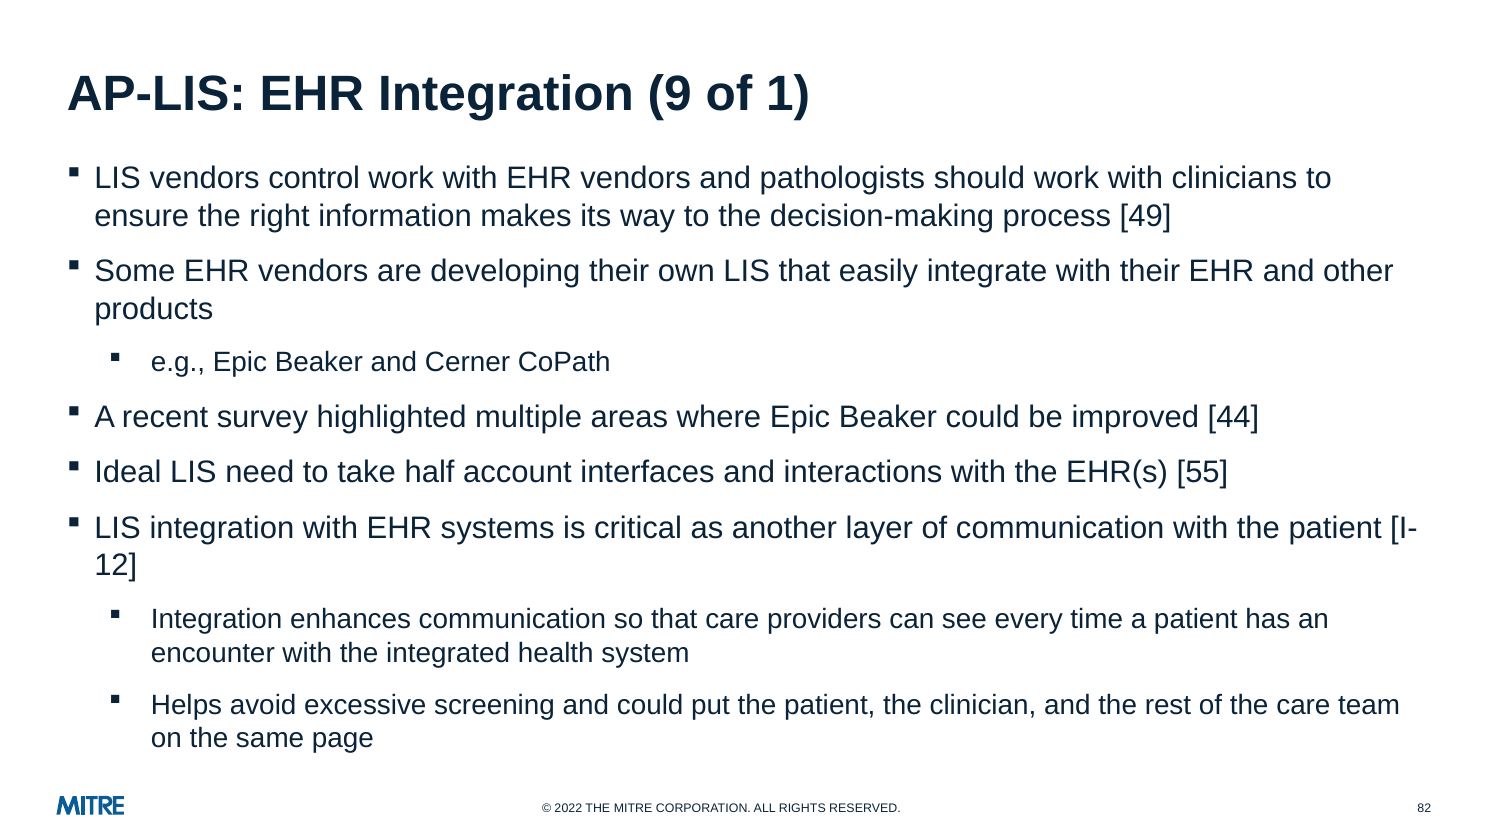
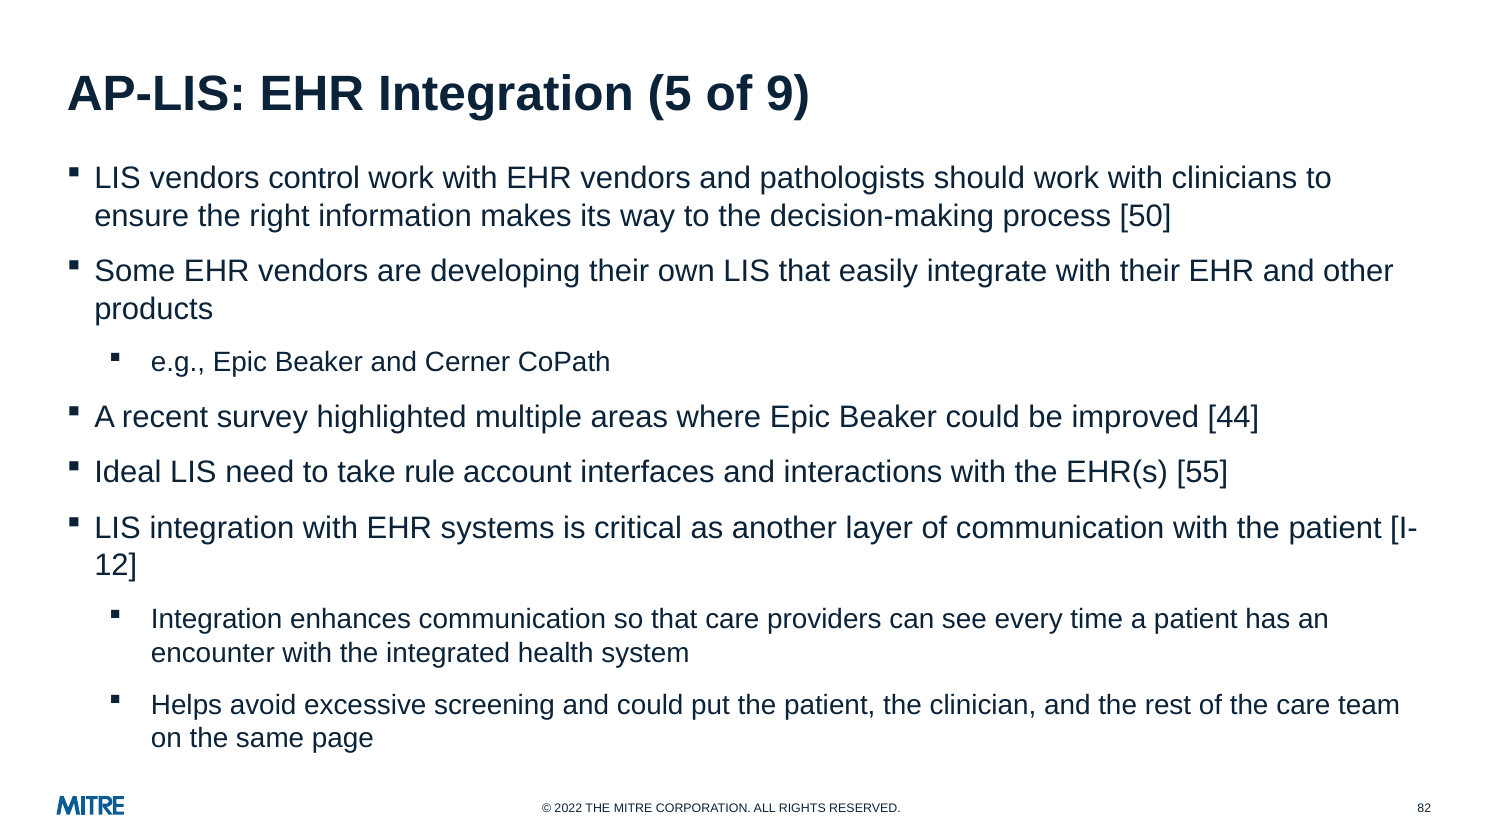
9: 9 -> 5 (670, 94)
1: 1 -> 9 (788, 94)
49: 49 -> 50 (1146, 216)
half: half -> rule (430, 472)
